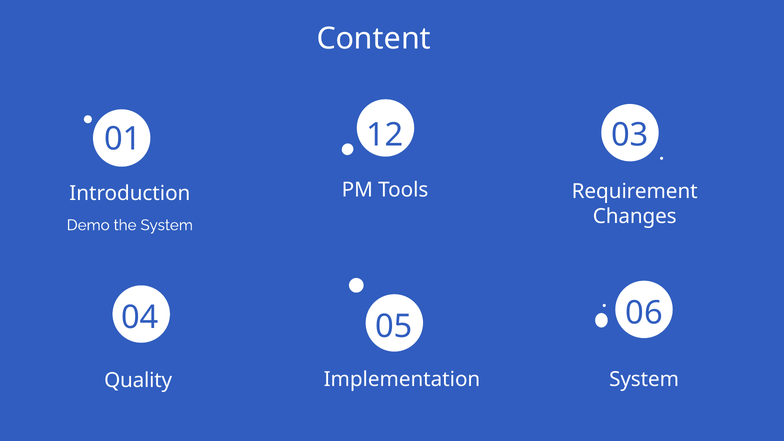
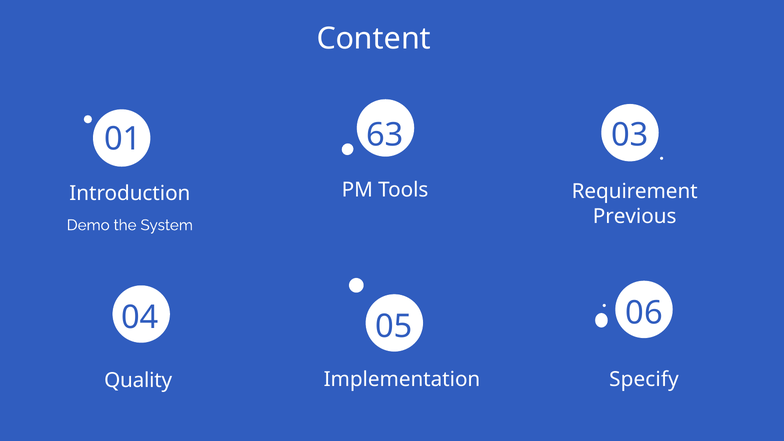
12: 12 -> 63 (385, 135)
Changes: Changes -> Previous (635, 216)
Implementation System: System -> Specify (644, 379)
